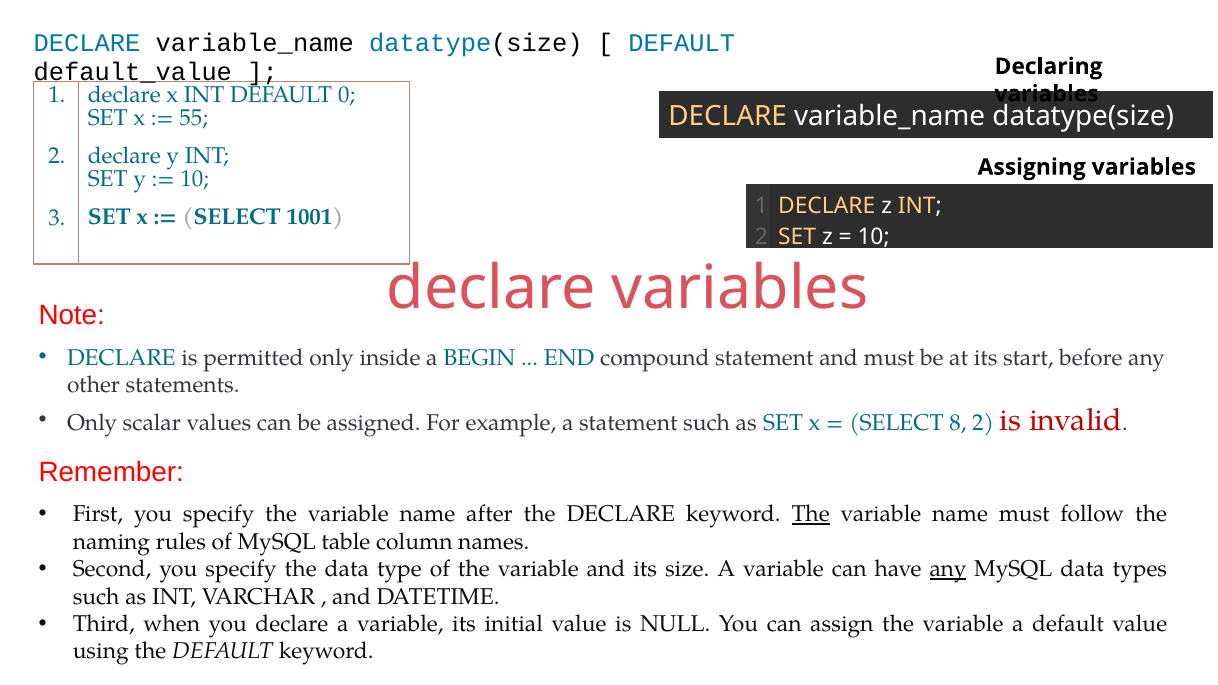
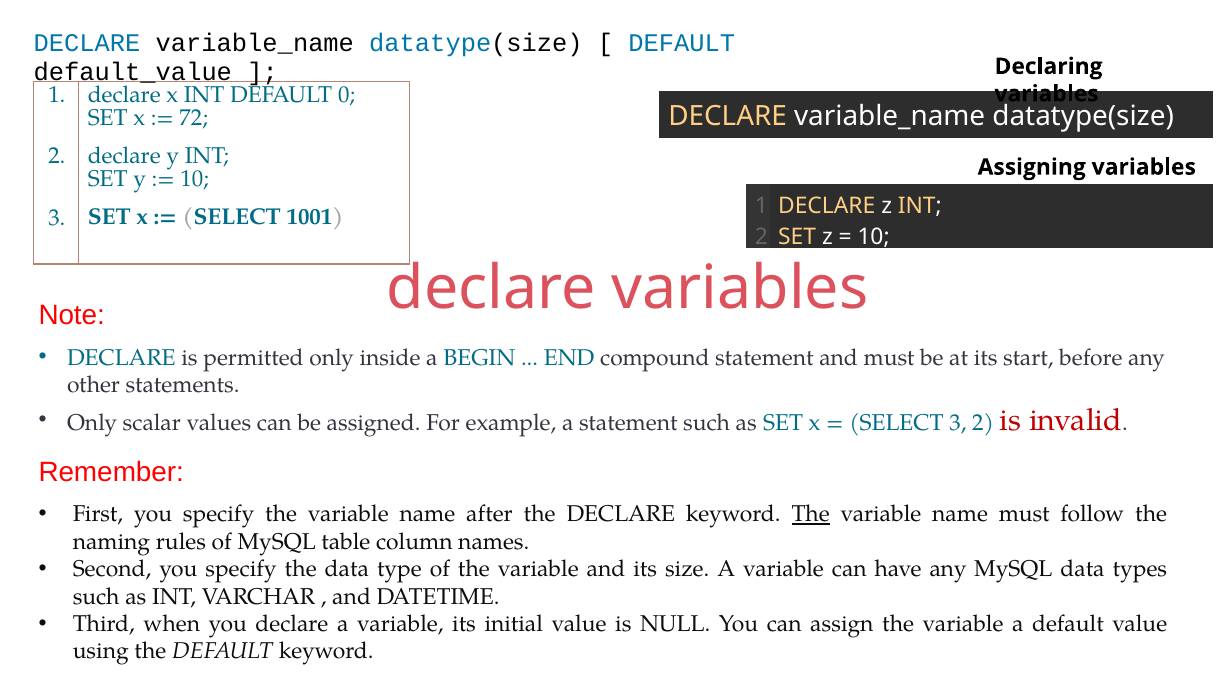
55: 55 -> 72 (194, 118)
SELECT 8: 8 -> 3 (958, 423)
any underline: present -> none (948, 569)
